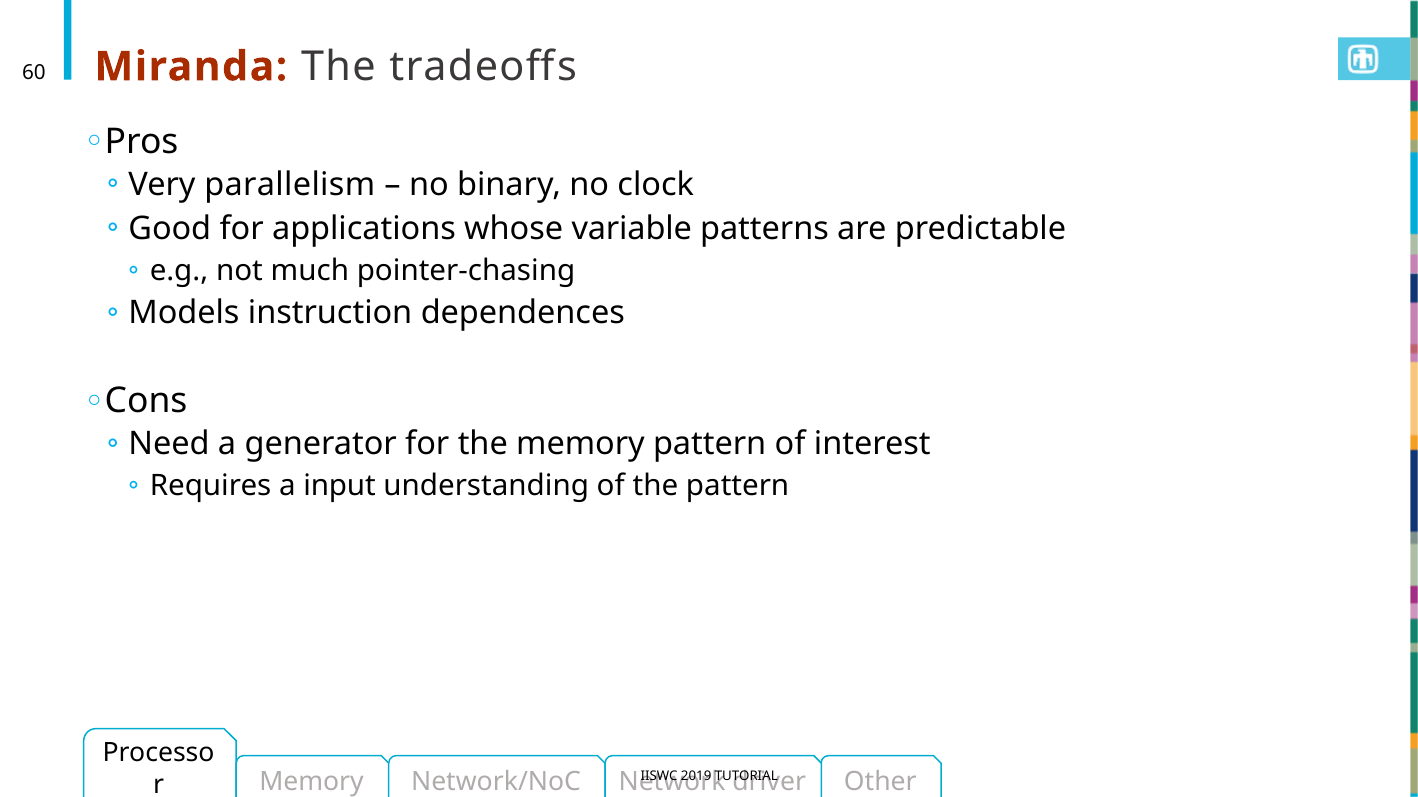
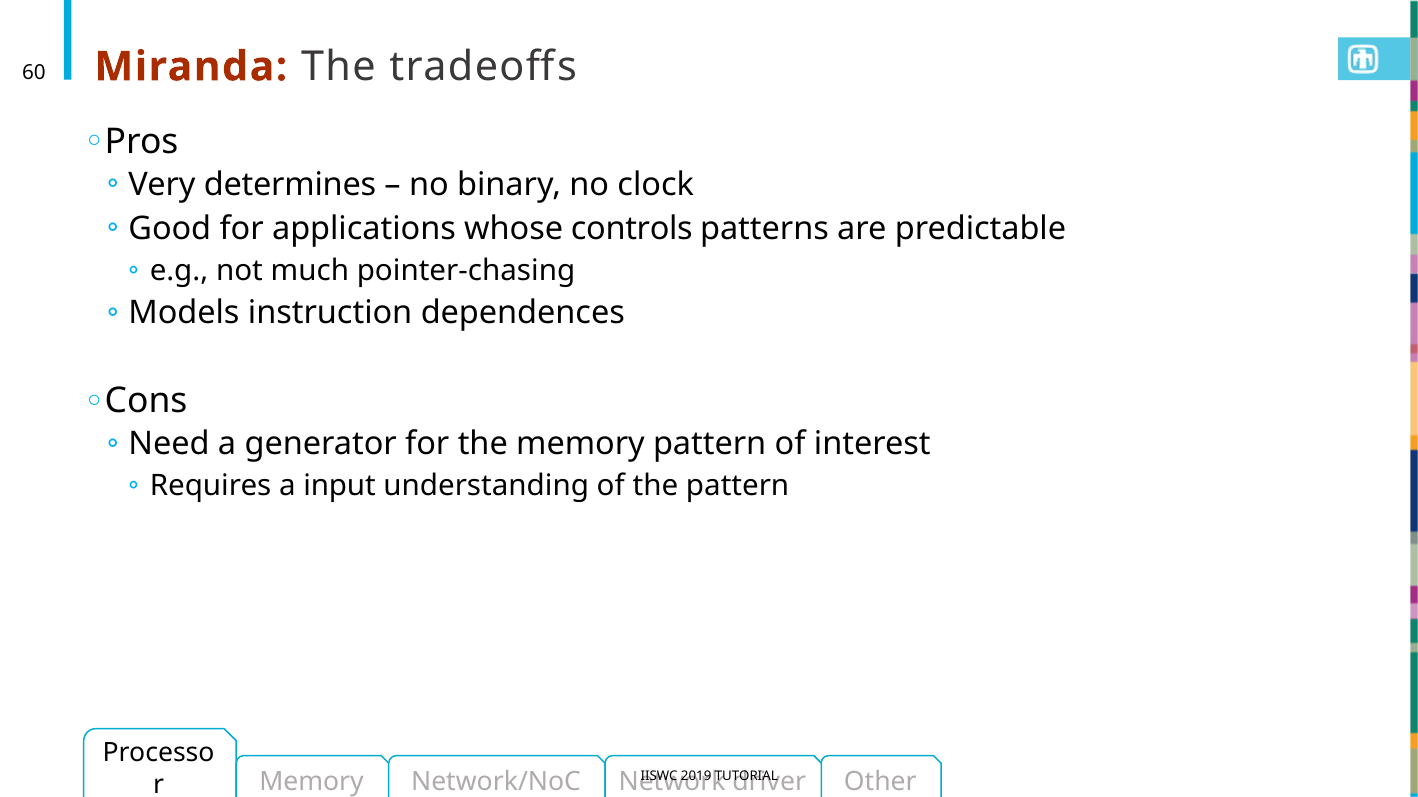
parallelism: parallelism -> determines (290, 185)
variable: variable -> controls (632, 229)
